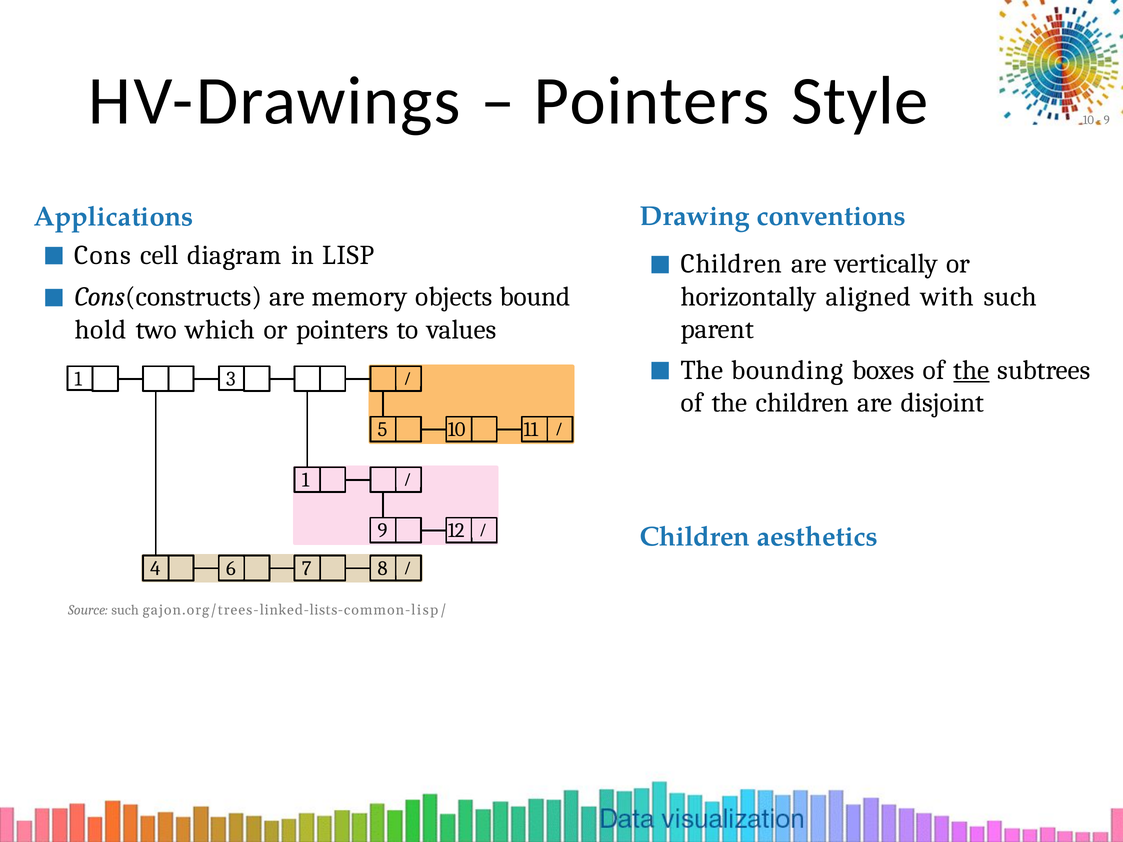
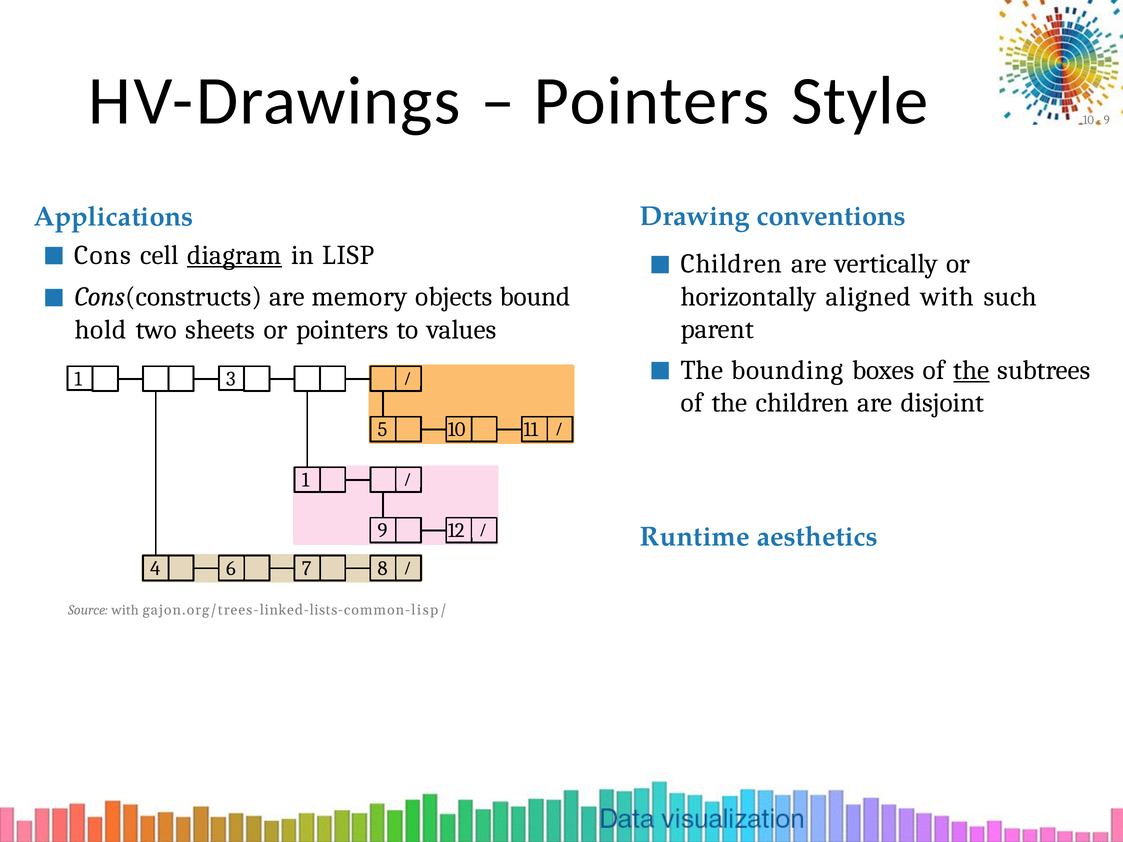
diagram underline: none -> present (234, 255)
which: which -> sheets (220, 330)
Children: Children -> Runtime (695, 537)
Source such: such -> with (125, 610)
